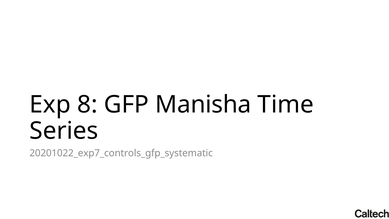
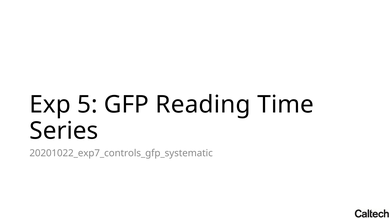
8: 8 -> 5 (87, 105)
Manisha: Manisha -> Reading (203, 105)
